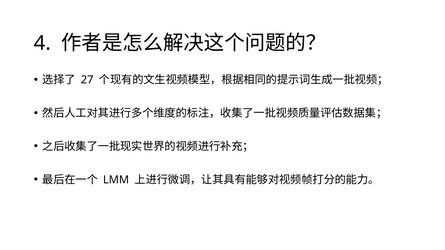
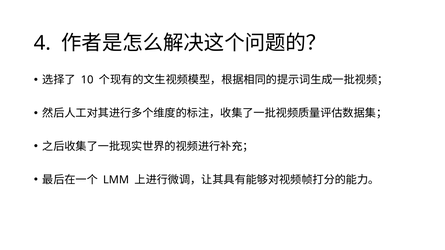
27: 27 -> 10 (87, 80)
